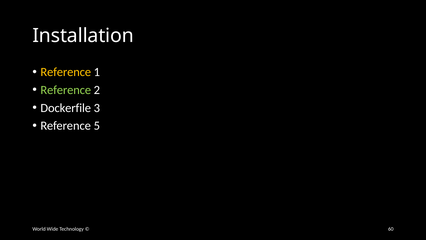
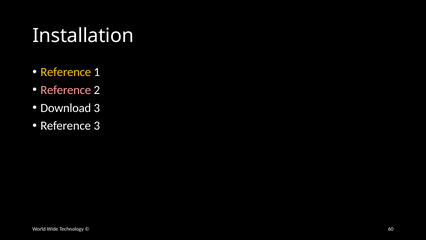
Reference colour: light green -> pink (66, 90)
Dockerfile: Dockerfile -> Download (66, 108)
Reference 5: 5 -> 3 (97, 126)
